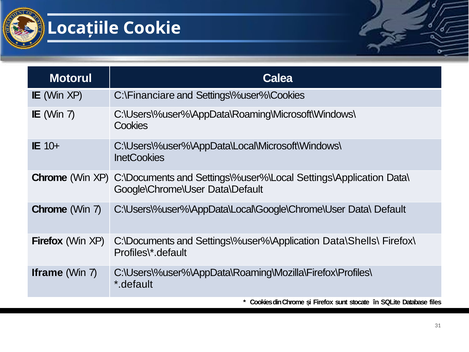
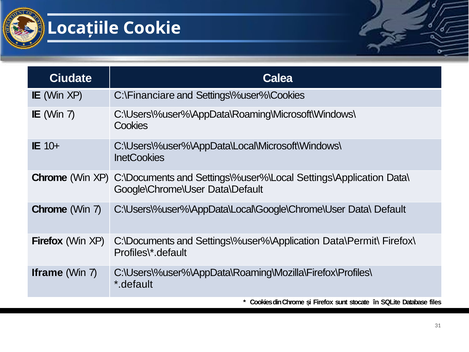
Motorul: Motorul -> Ciudate (71, 78)
Data\Shells\: Data\Shells\ -> Data\Permit\ (351, 241)
